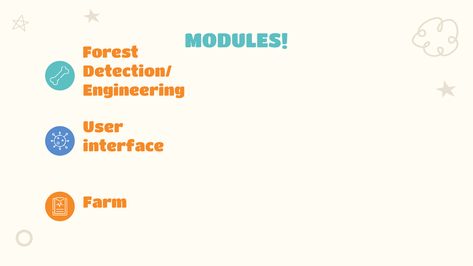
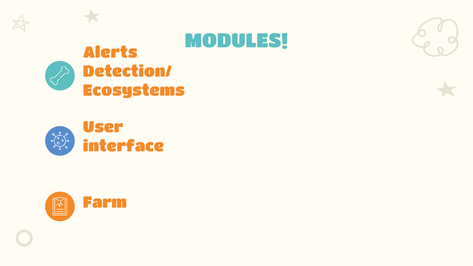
Forest: Forest -> Alerts (110, 53)
Engineering: Engineering -> Ecosystems (134, 91)
